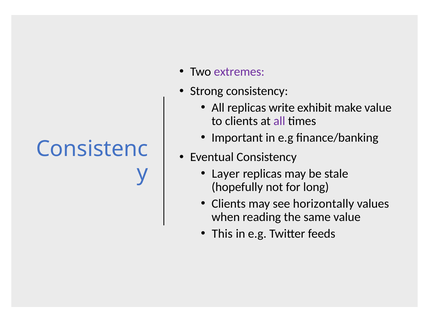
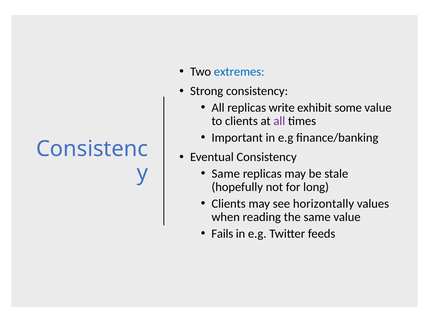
extremes colour: purple -> blue (239, 72)
make: make -> some (348, 108)
Layer: Layer -> Same (226, 173)
This: This -> Fails (222, 233)
